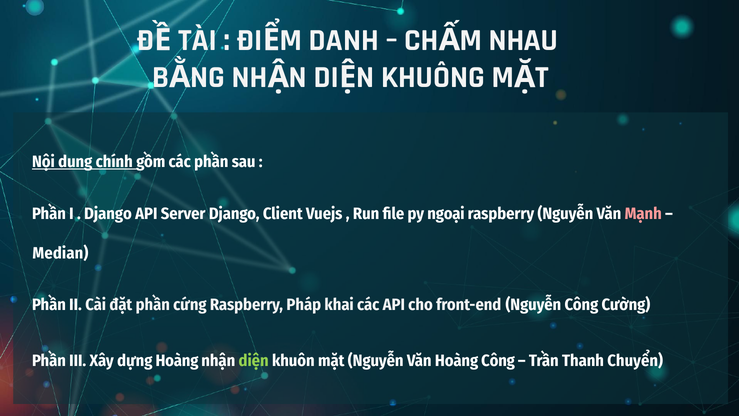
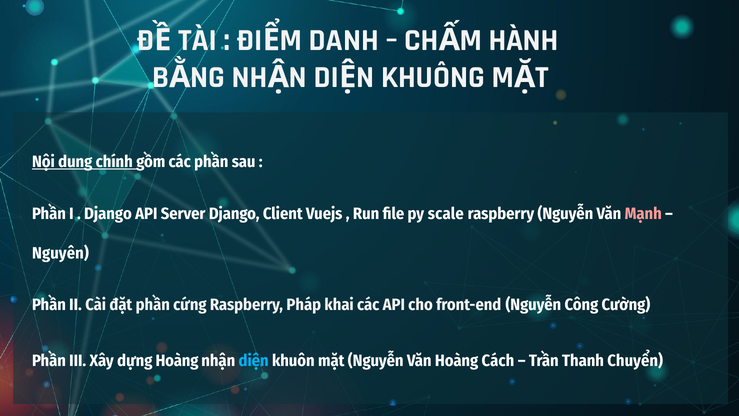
NHAU: NHAU -> HÀNH (523, 40)
ngoại: ngoại -> scale (446, 214)
Median: Median -> Nguyên (60, 253)
diện colour: light green -> light blue (254, 360)
Hoàng Công: Công -> Cách (498, 360)
